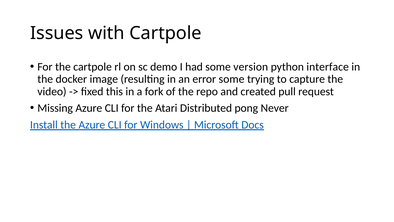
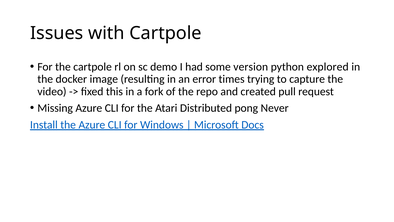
interface: interface -> explored (328, 67)
error some: some -> times (232, 79)
